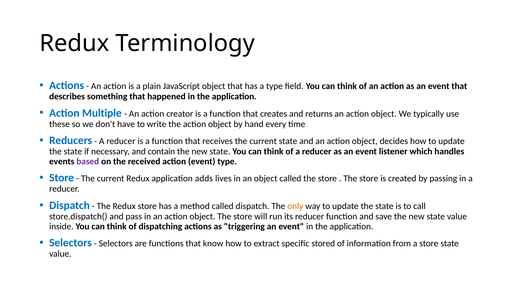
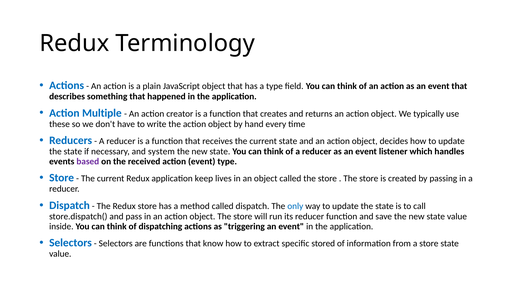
contain: contain -> system (161, 152)
adds: adds -> keep (204, 179)
only colour: orange -> blue (295, 206)
